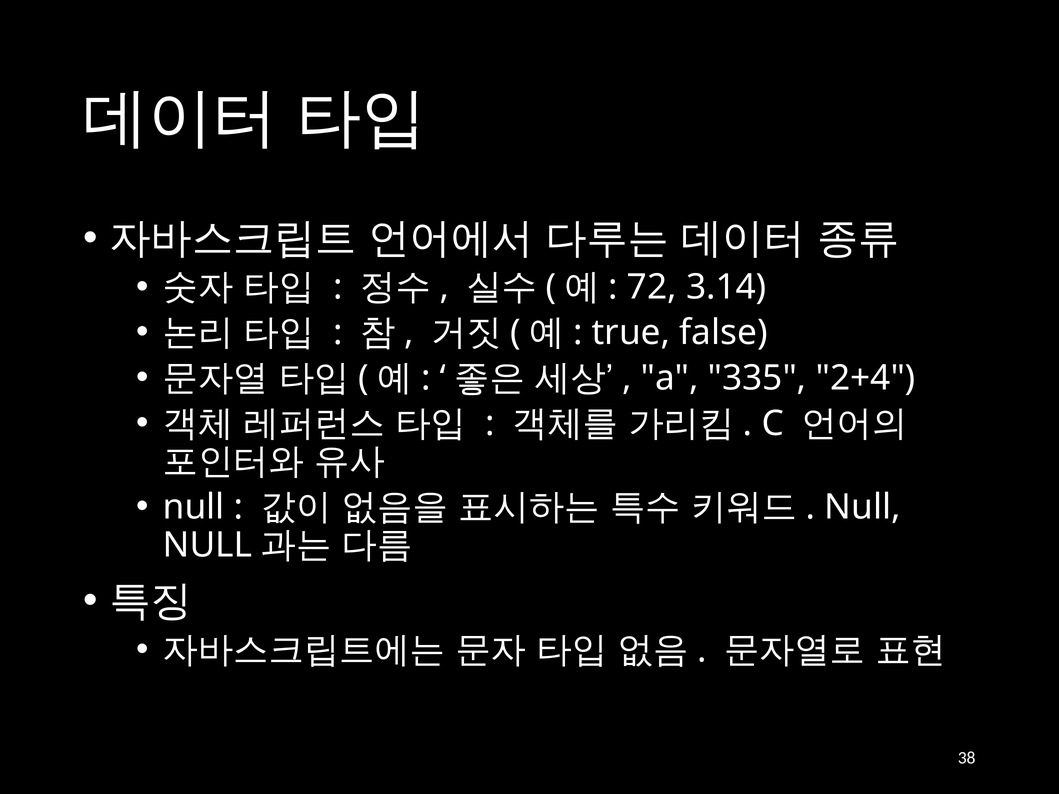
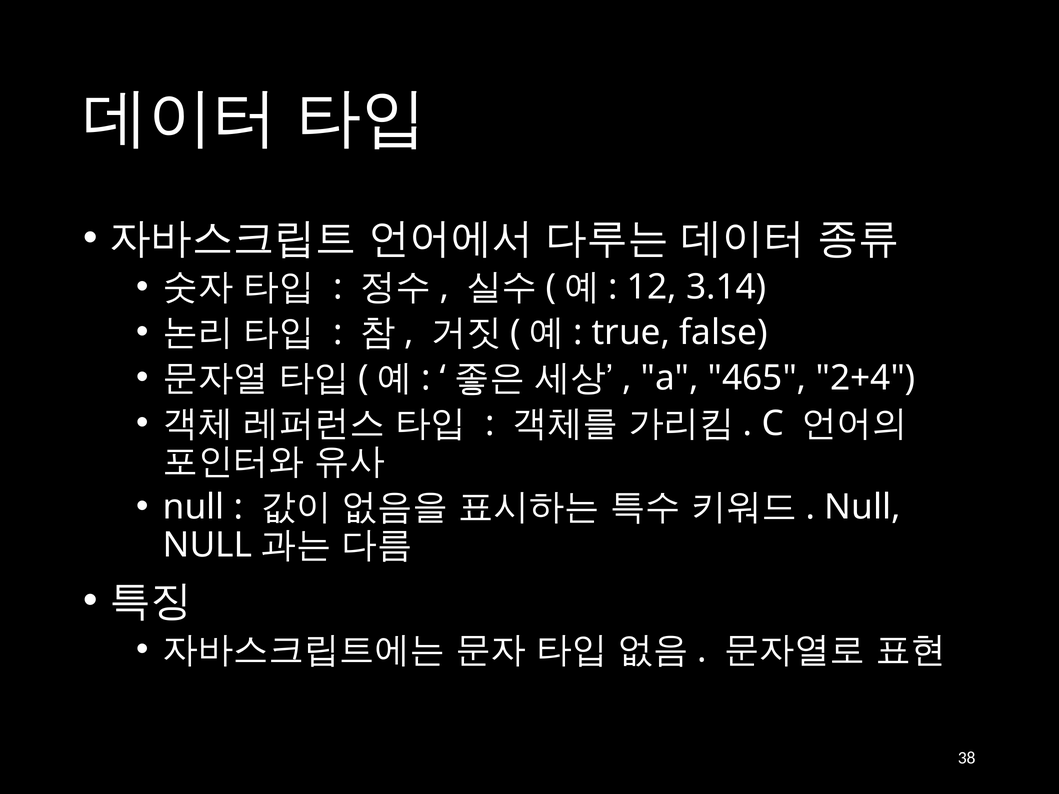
72: 72 -> 12 (652, 287)
335: 335 -> 465 (757, 378)
